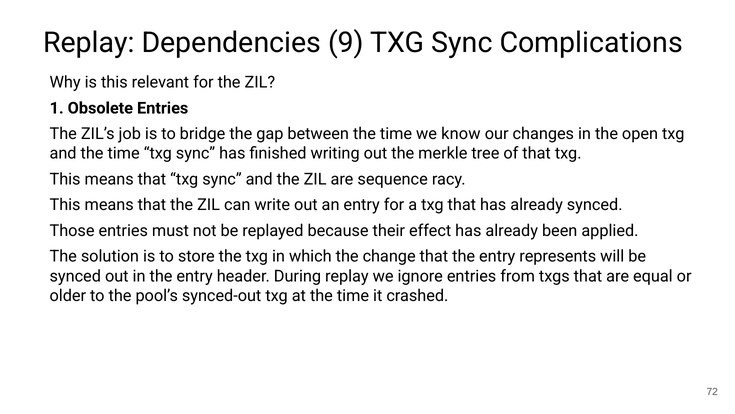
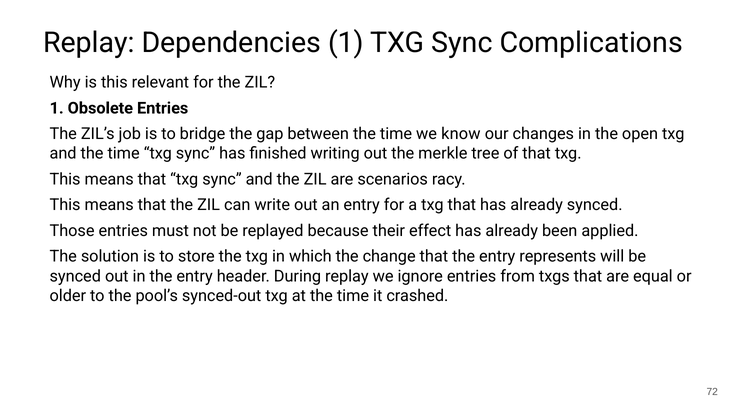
Dependencies 9: 9 -> 1 (346, 43)
sequence: sequence -> scenarios (393, 179)
